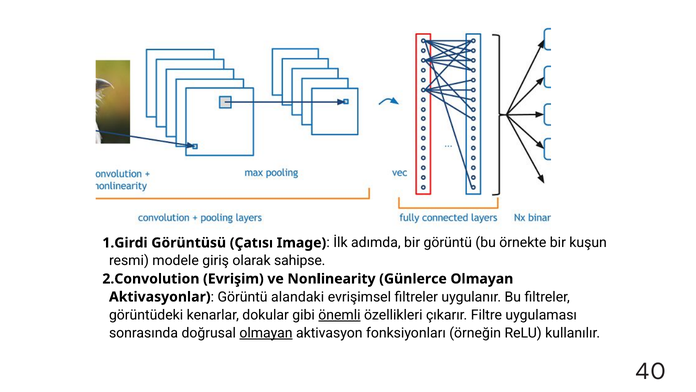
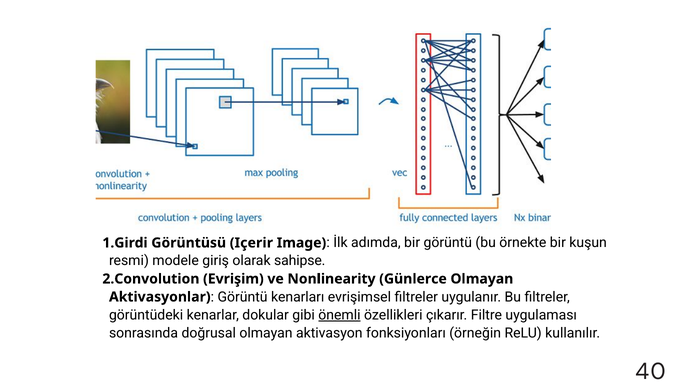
Çatısı: Çatısı -> Içerir (251, 243)
alandaki: alandaki -> kenarları (298, 297)
olmayan underline: present -> none (266, 332)
